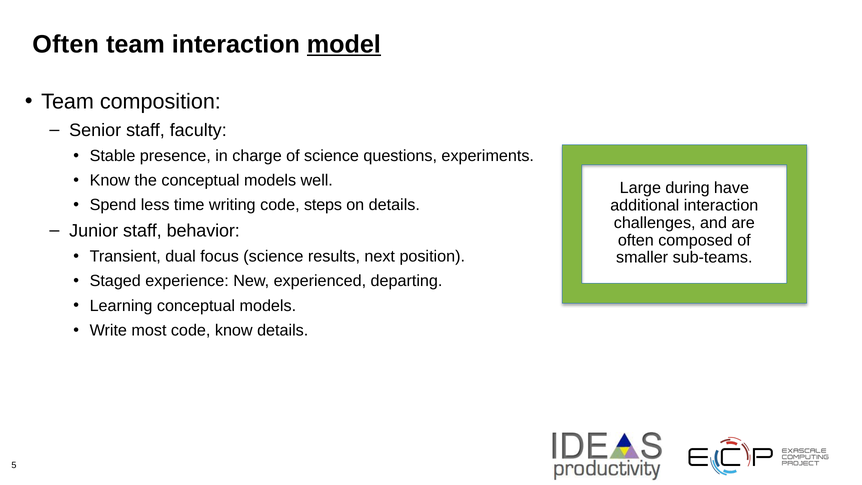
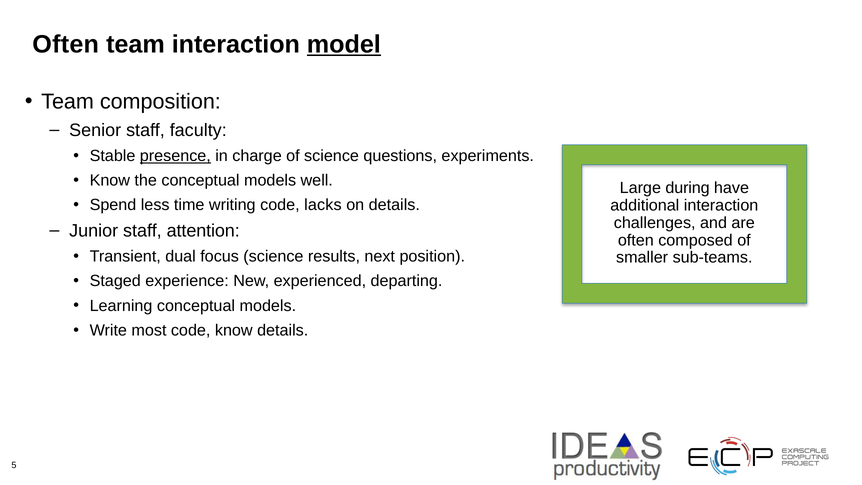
presence underline: none -> present (175, 156)
steps: steps -> lacks (323, 205)
behavior: behavior -> attention (203, 231)
